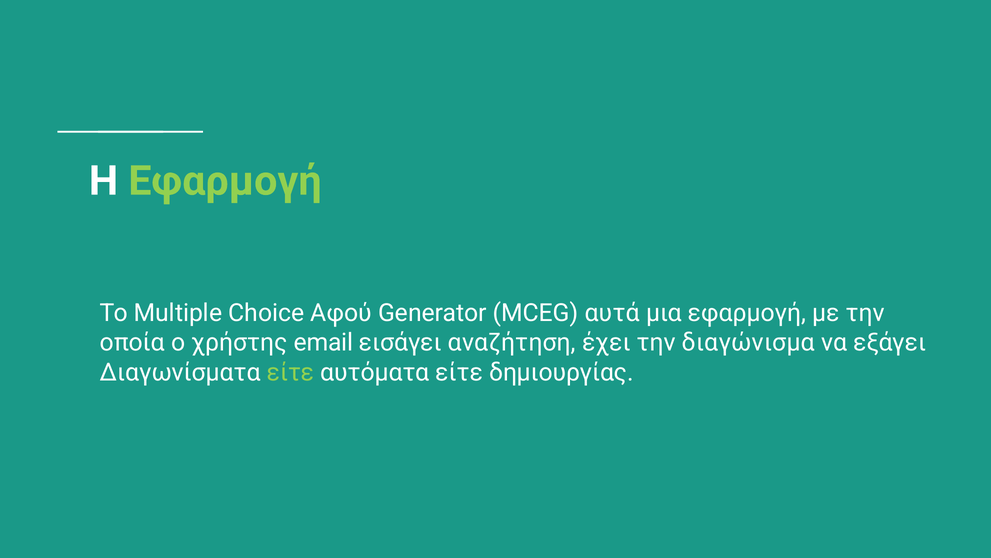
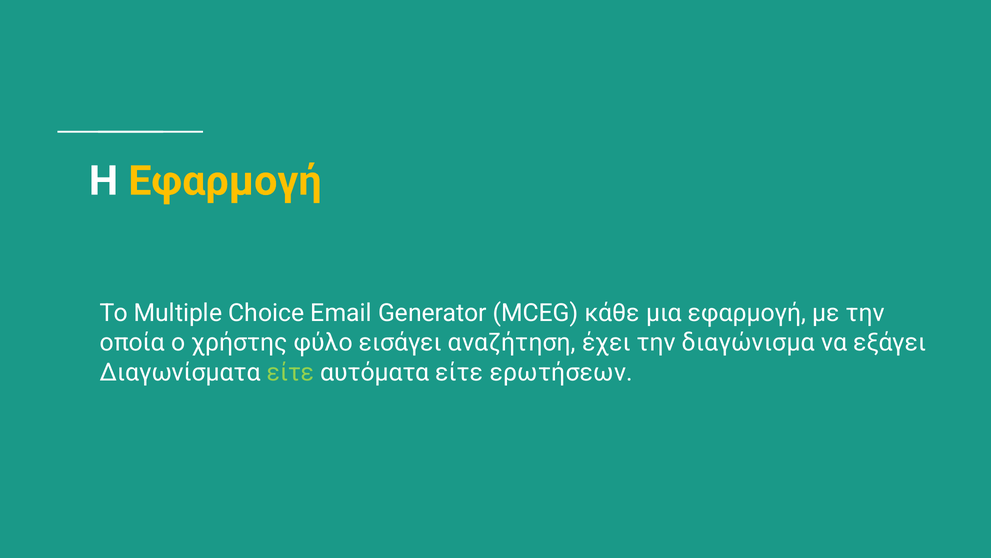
Εφαρμογή colour: light green -> yellow (225, 181)
Αφού: Αφού -> Email (341, 313)
αυτά: αυτά -> κάθε (612, 313)
email: email -> φύλο (323, 342)
δημιουργίας: δημιουργίας -> ερωτήσεων (561, 372)
